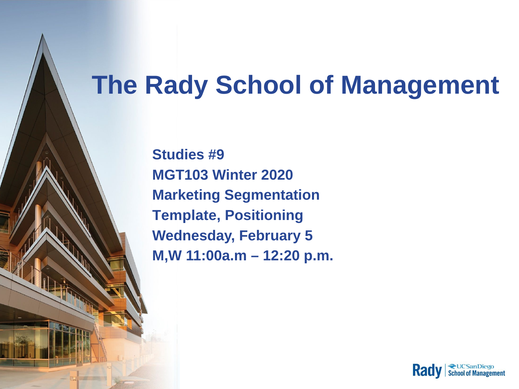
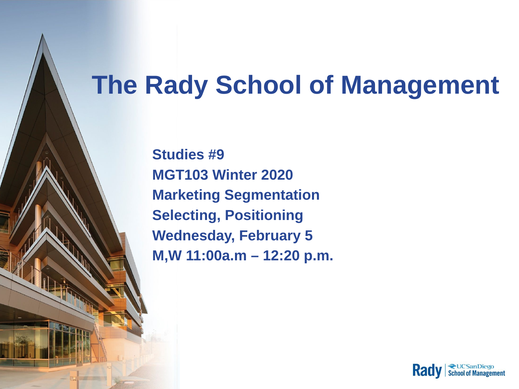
Template: Template -> Selecting (187, 216)
